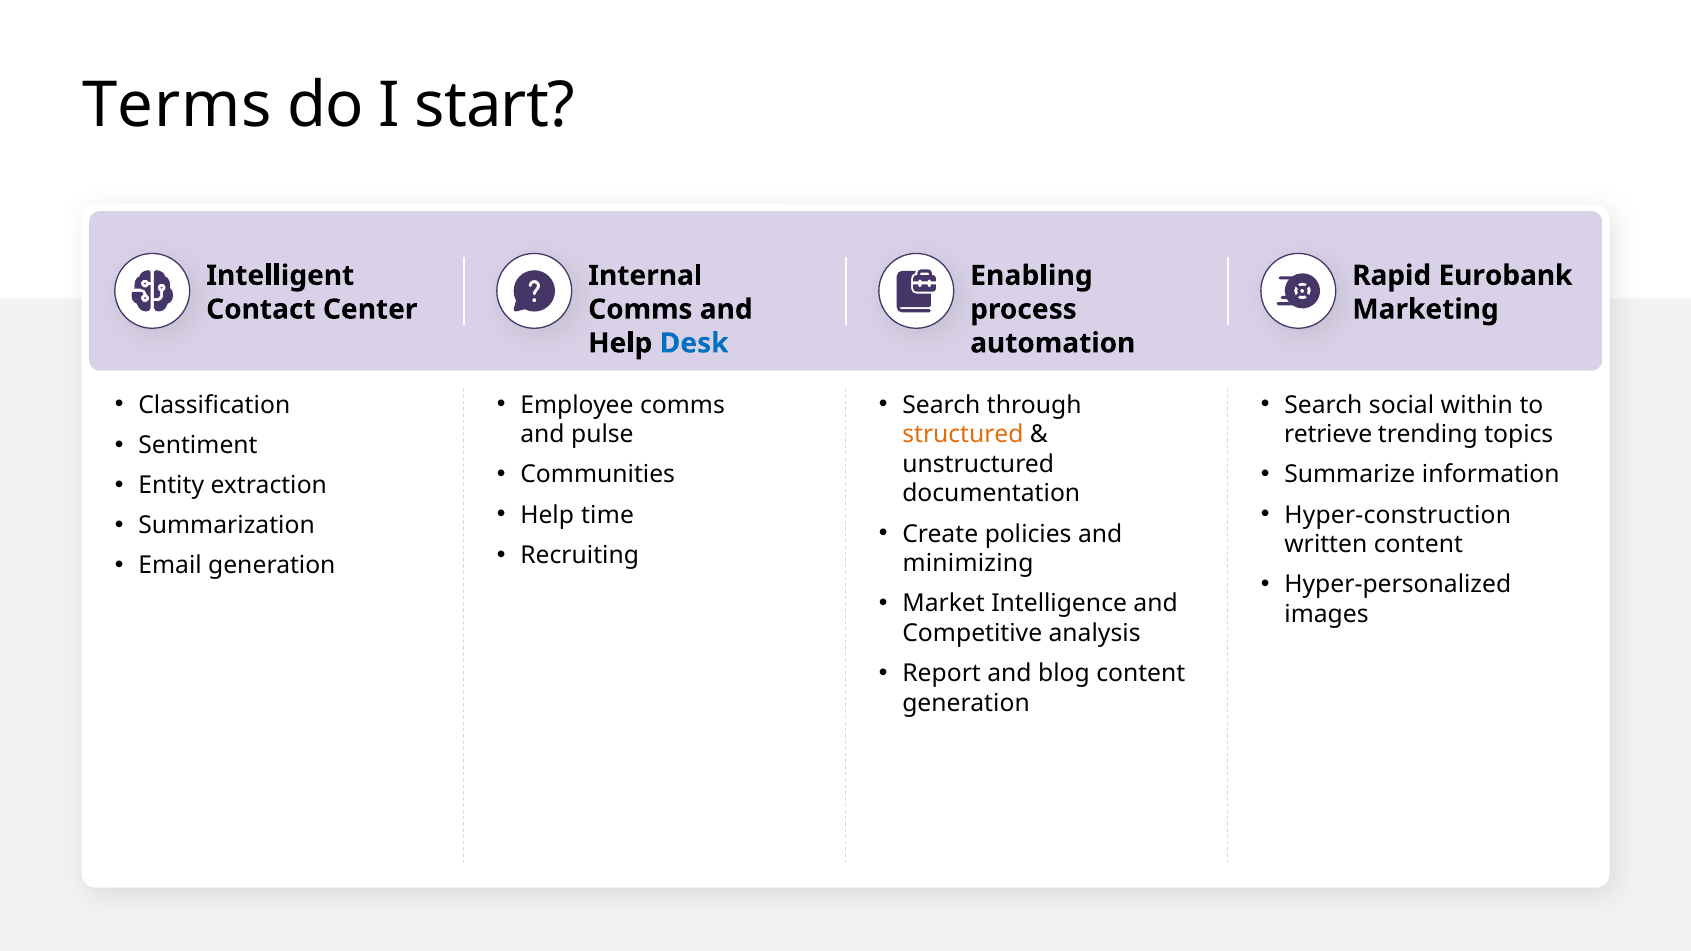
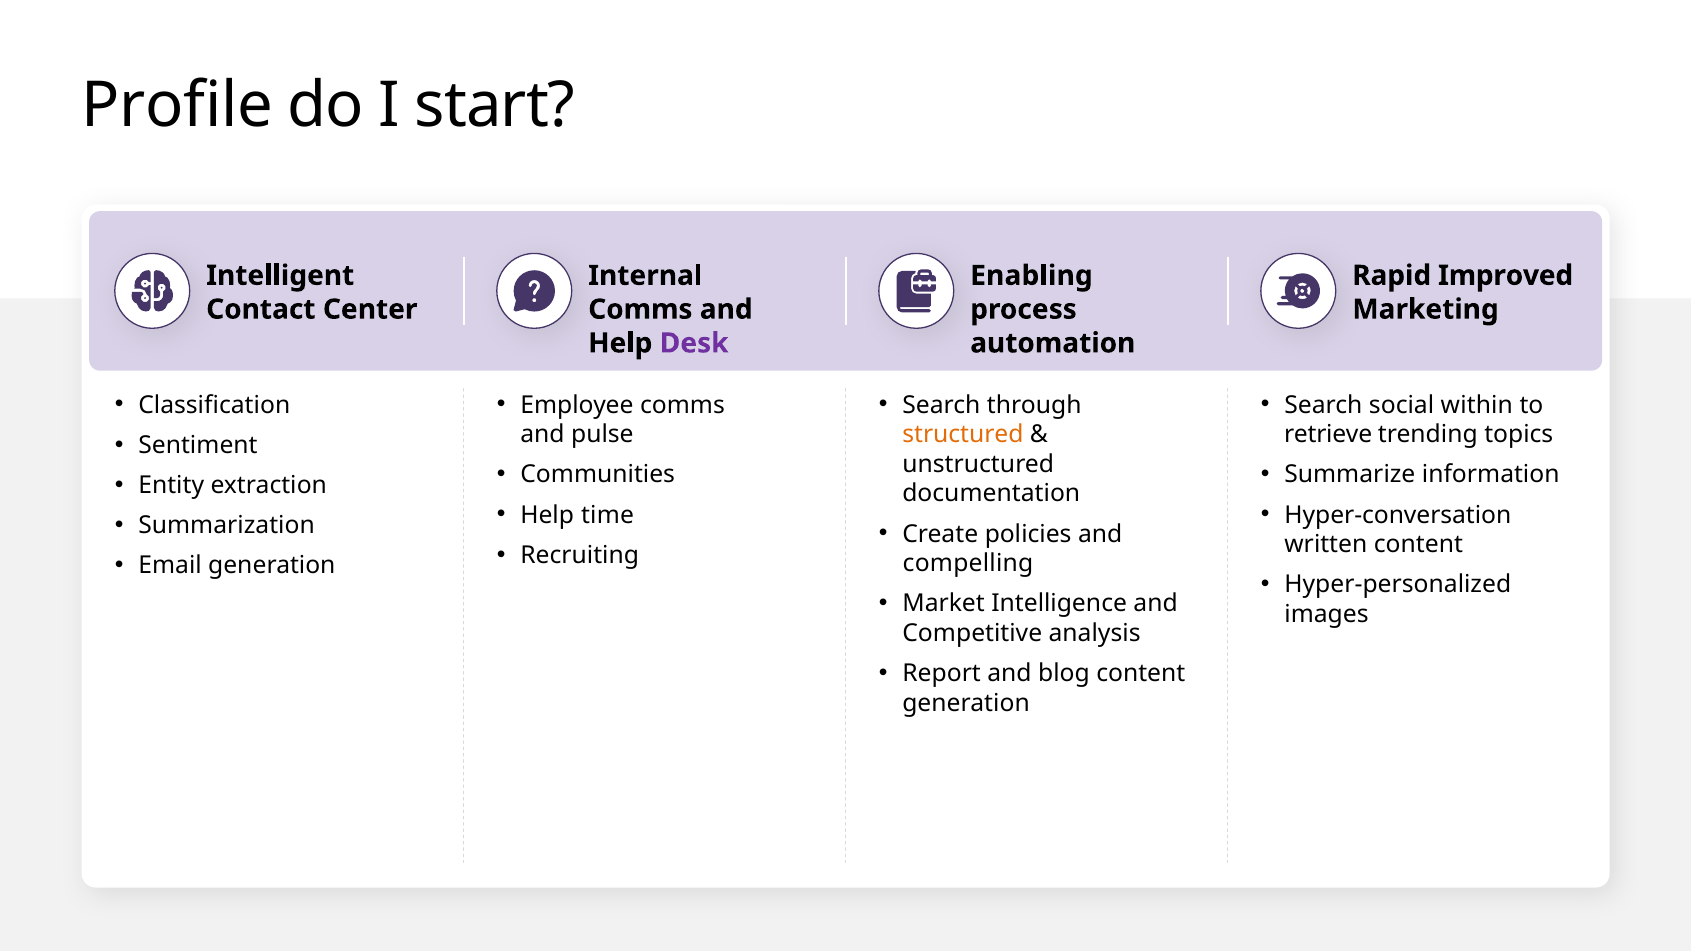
Terms: Terms -> Profile (177, 106)
Eurobank: Eurobank -> Improved (1506, 276)
Desk colour: blue -> purple (694, 343)
Hyper-construction: Hyper-construction -> Hyper-conversation (1398, 515)
minimizing: minimizing -> compelling (968, 564)
